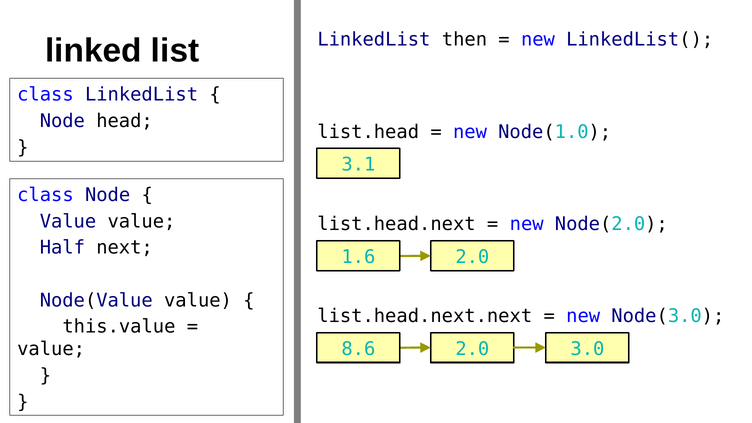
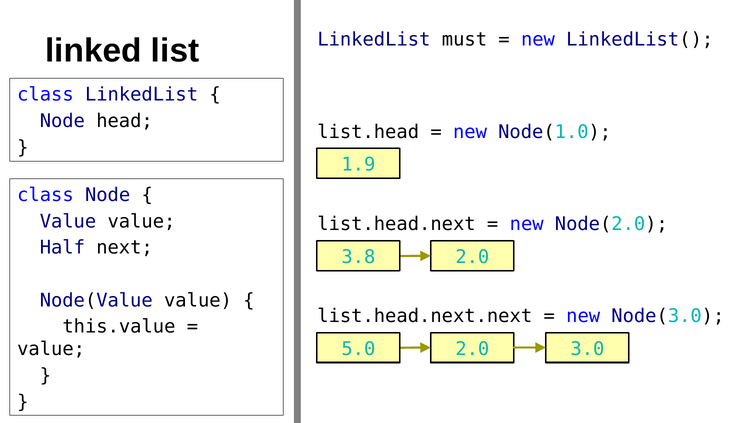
then: then -> must (464, 40)
3.1: 3.1 -> 1.9 (358, 165)
1.6: 1.6 -> 3.8 (358, 257)
8.6: 8.6 -> 5.0 (358, 349)
